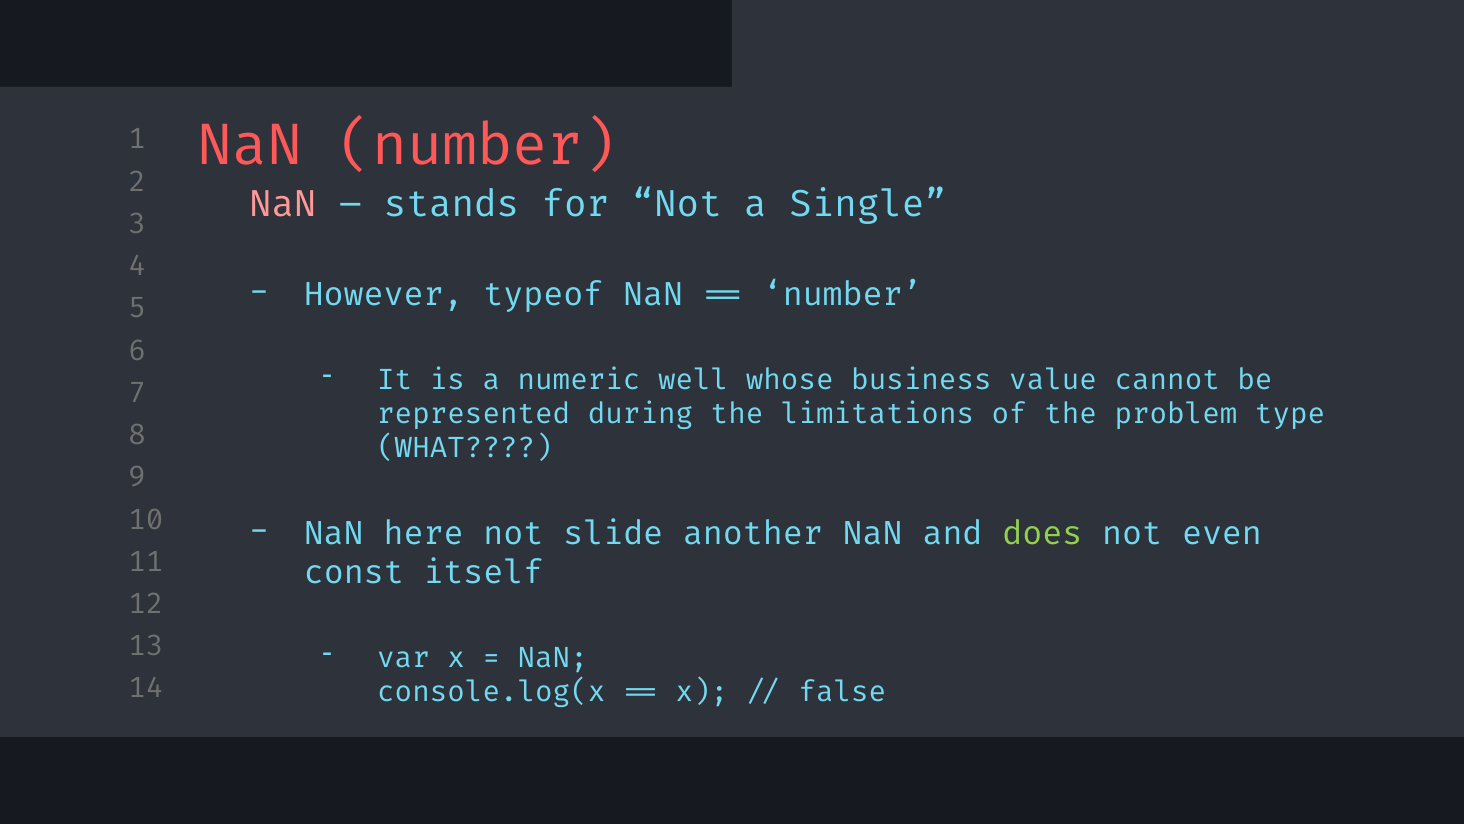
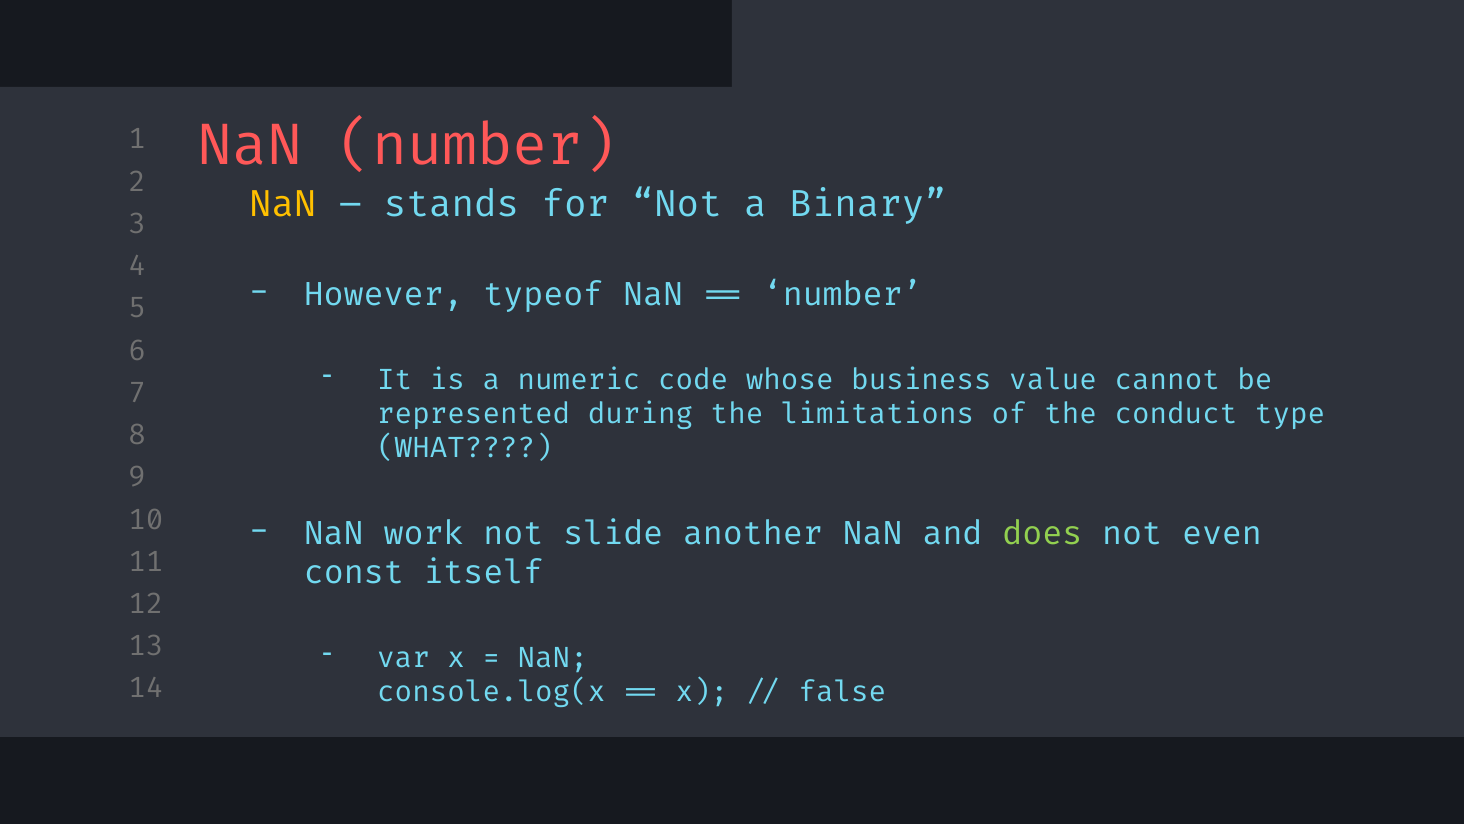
NaN colour: pink -> yellow (283, 205)
Single: Single -> Binary (868, 205)
well: well -> code (693, 380)
problem: problem -> conduct (1176, 414)
here: here -> work (424, 534)
